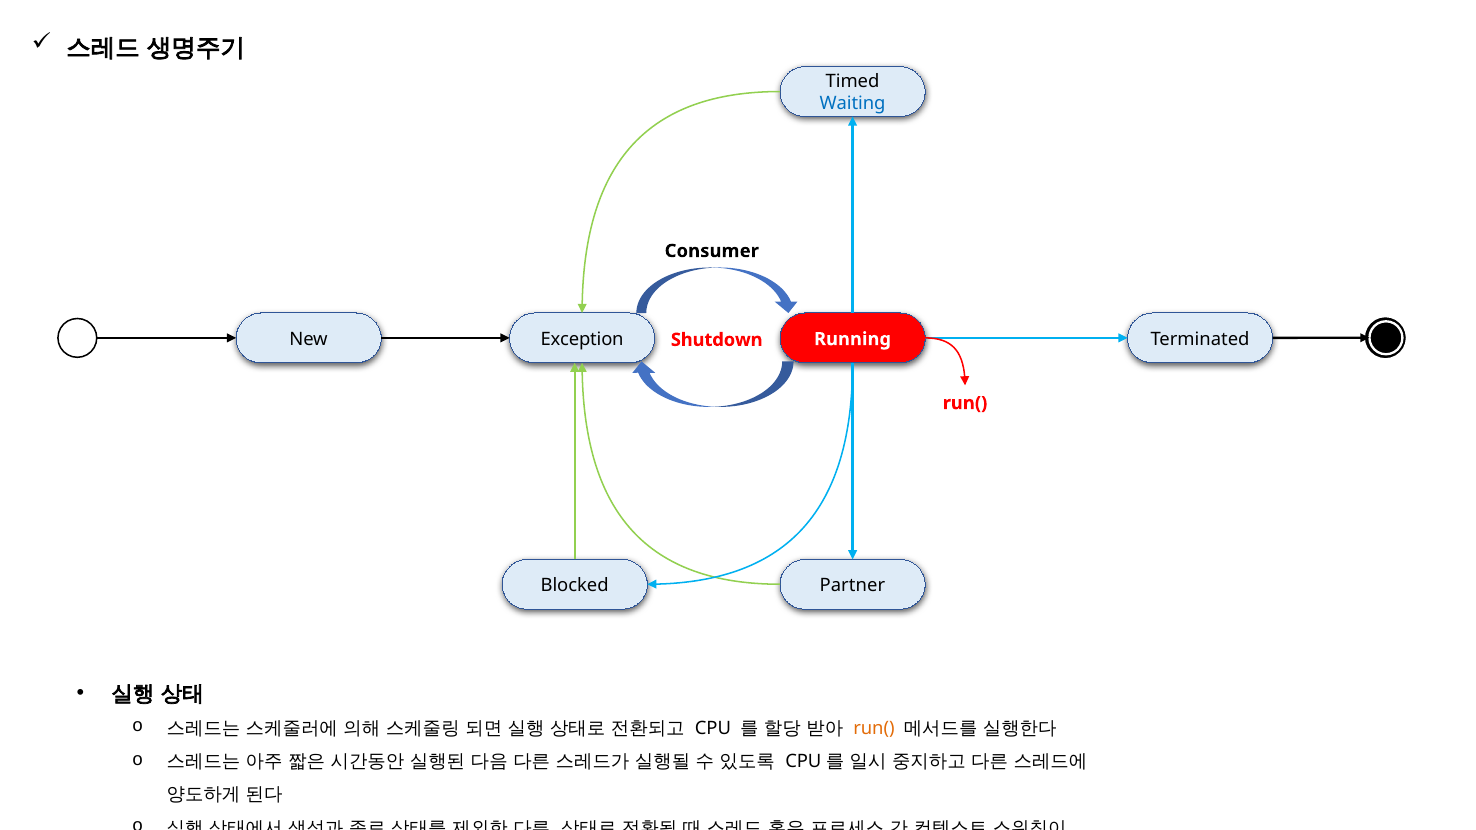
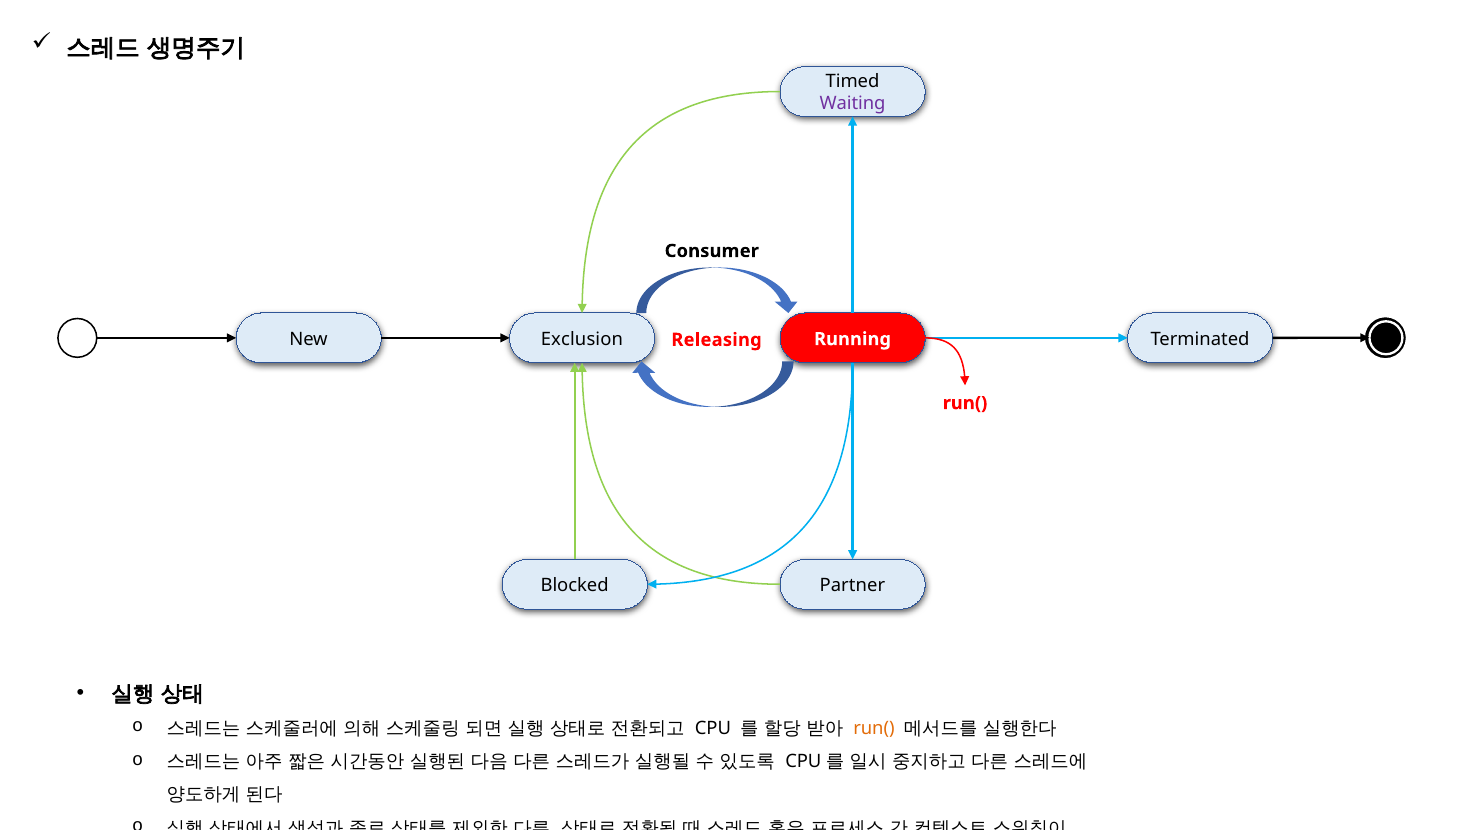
Waiting colour: blue -> purple (852, 104)
Exception: Exception -> Exclusion (582, 339)
Shutdown: Shutdown -> Releasing (717, 340)
